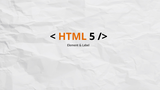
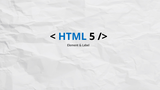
HTML colour: orange -> blue (72, 37)
